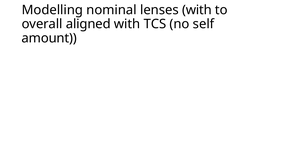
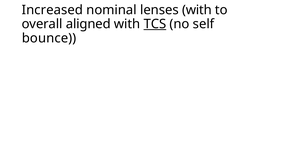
Modelling: Modelling -> Increased (52, 10)
TCS underline: none -> present (155, 24)
amount: amount -> bounce (49, 38)
